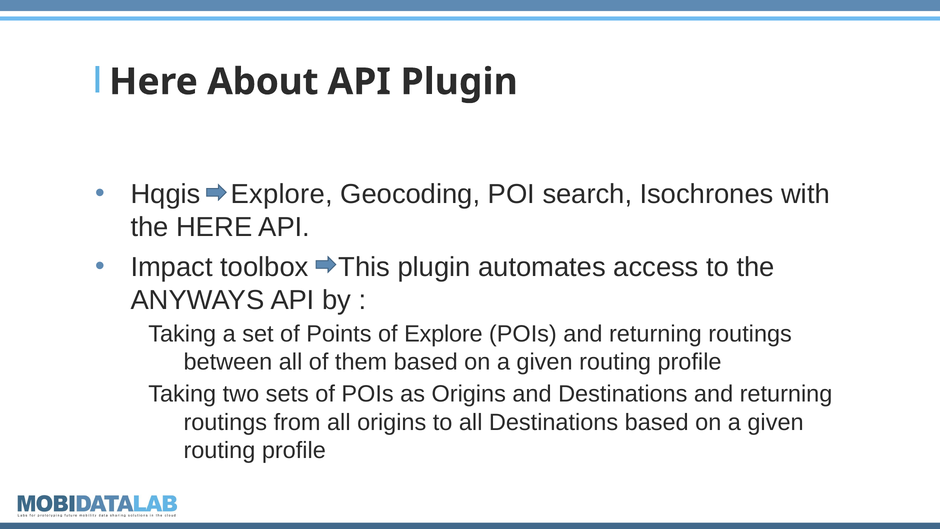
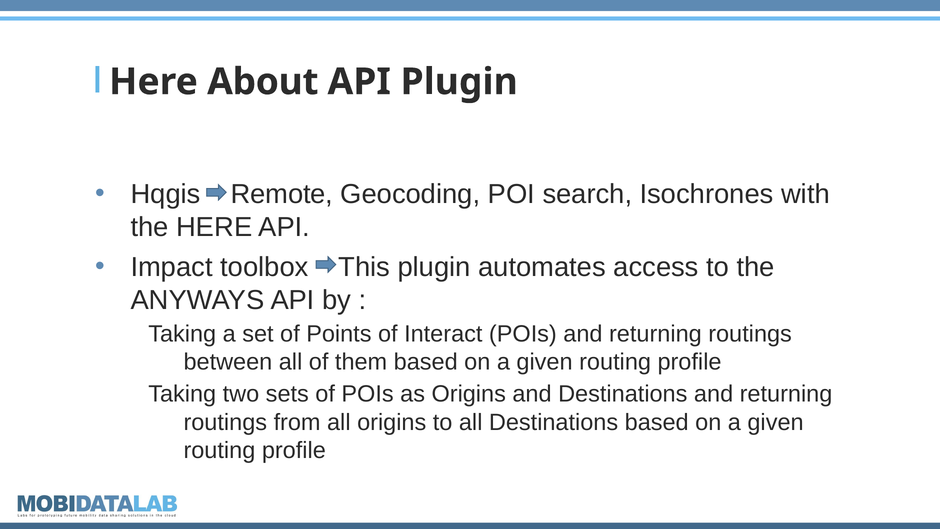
Hqgis Explore: Explore -> Remote (282, 194)
of Explore: Explore -> Interact (443, 334)
